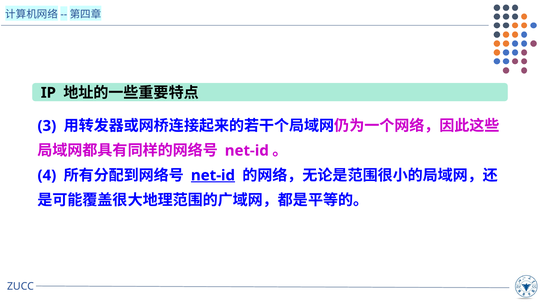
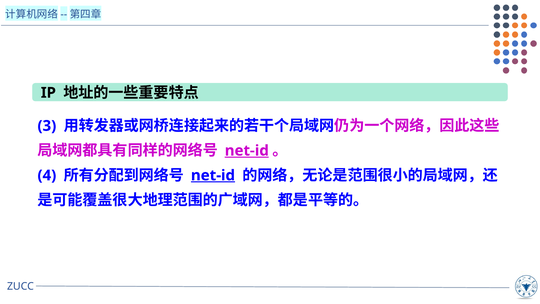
net-id underline: none -> present (247, 151)
